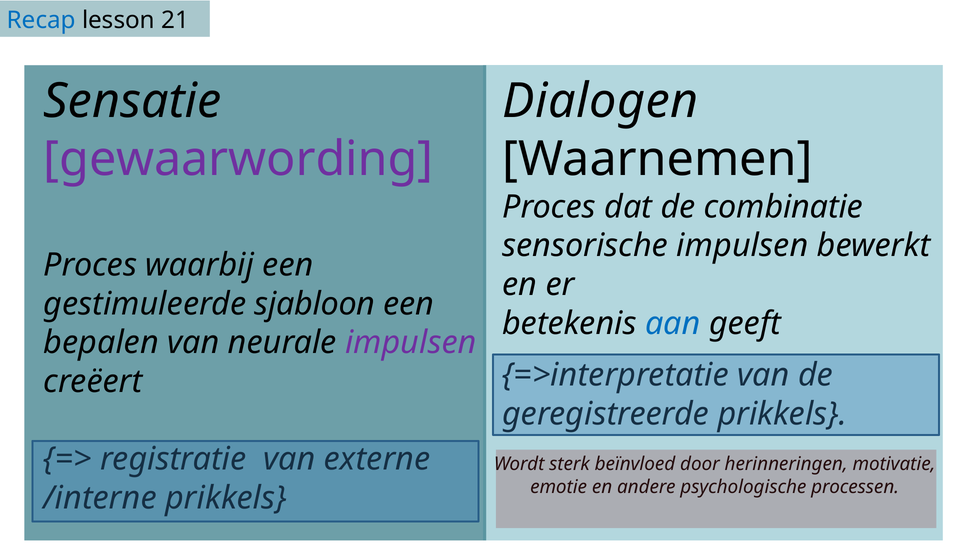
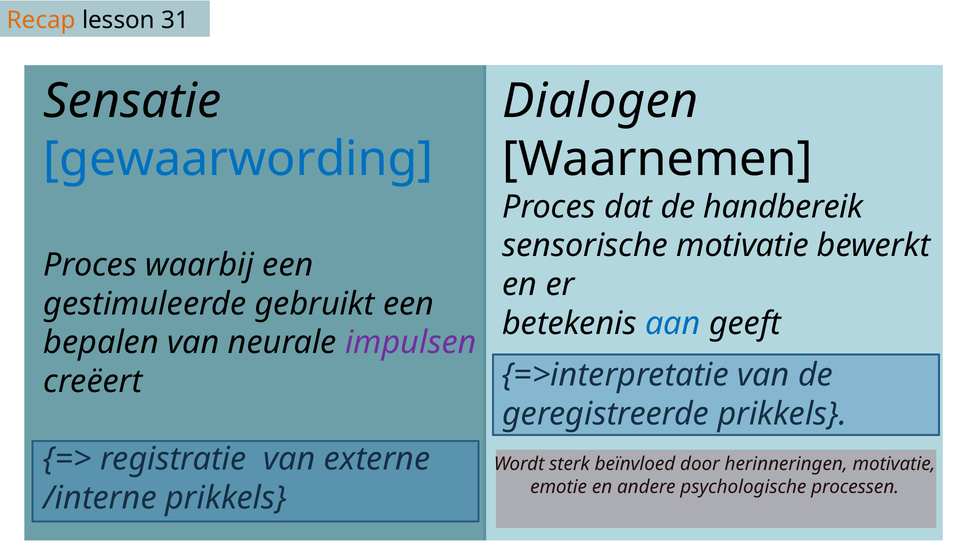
Recap colour: blue -> orange (41, 20)
21: 21 -> 31 (175, 20)
gewaarwording colour: purple -> blue (238, 160)
combinatie: combinatie -> handbereik (783, 207)
sensorische impulsen: impulsen -> motivatie (743, 246)
sjabloon: sjabloon -> gebruikt (315, 304)
